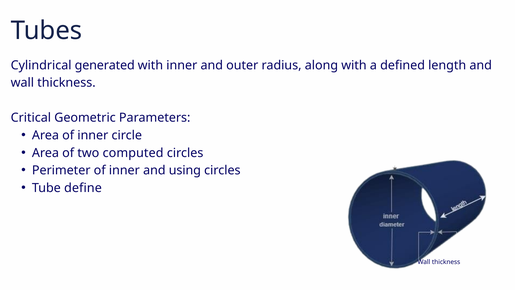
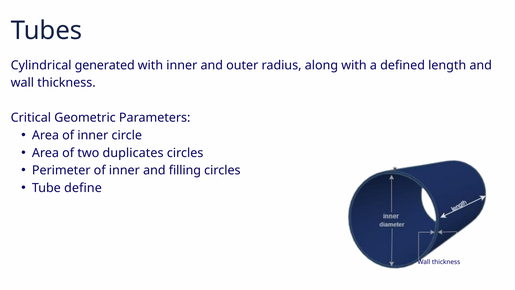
computed: computed -> duplicates (133, 153)
using: using -> filling (185, 170)
